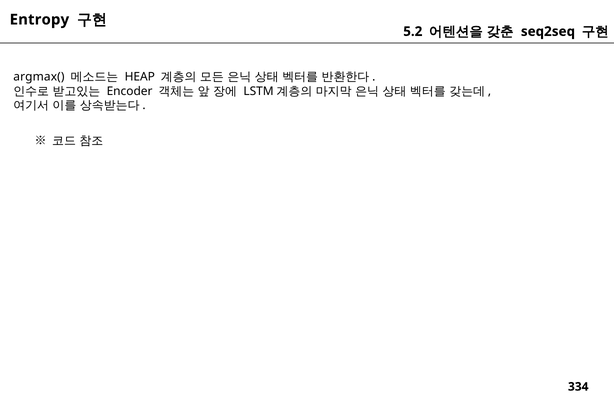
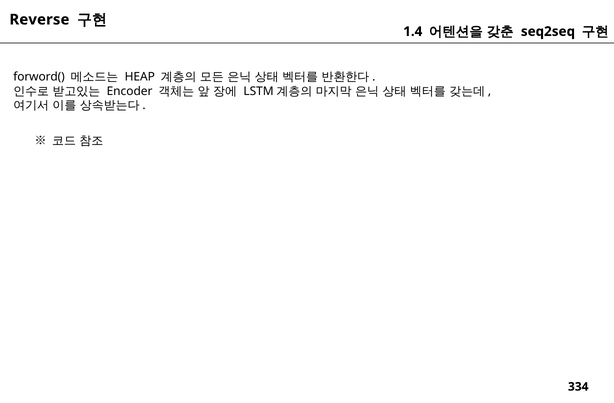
Entropy: Entropy -> Reverse (39, 20)
5.2: 5.2 -> 1.4 (413, 31)
argmax(: argmax( -> forword( (39, 77)
